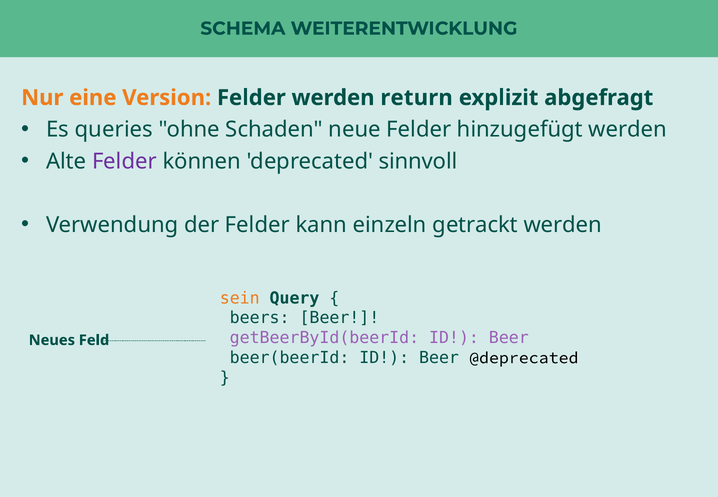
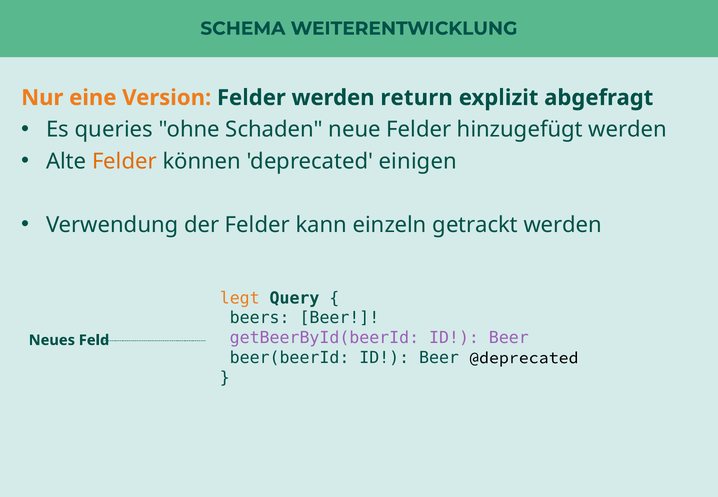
Felder colour: purple -> orange (124, 161)
sinnvoll: sinnvoll -> einigen (418, 161)
sein: sein -> legt (240, 298)
